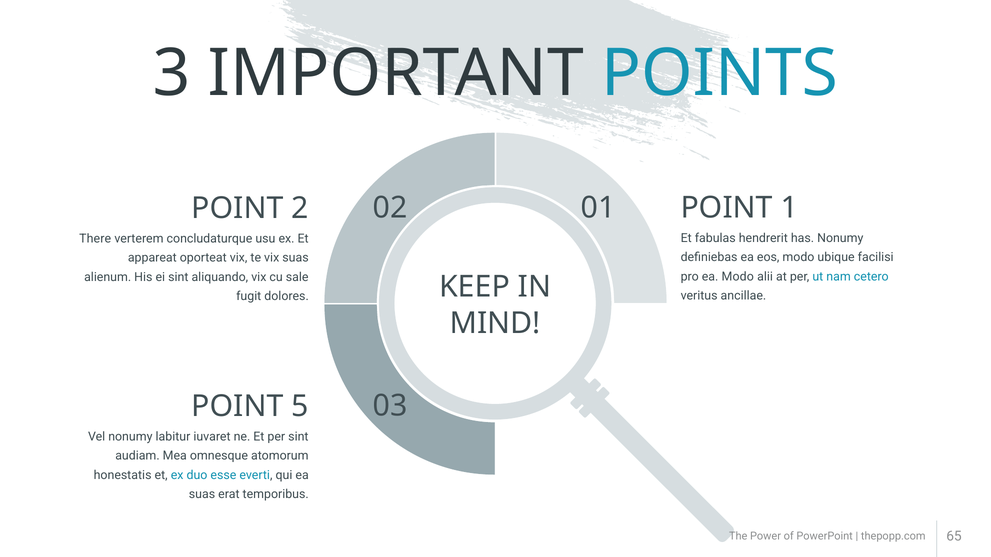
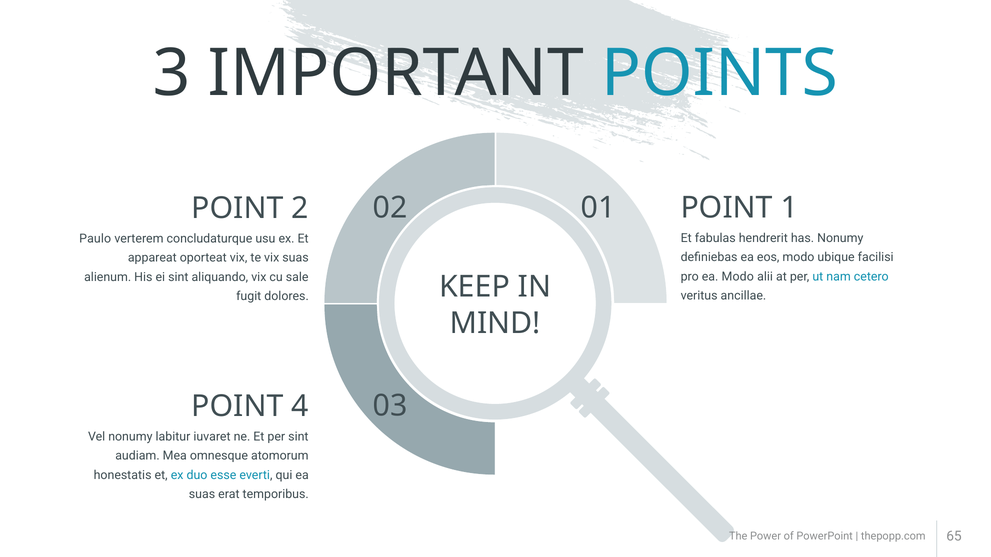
There: There -> Paulo (95, 239)
5: 5 -> 4 (300, 407)
